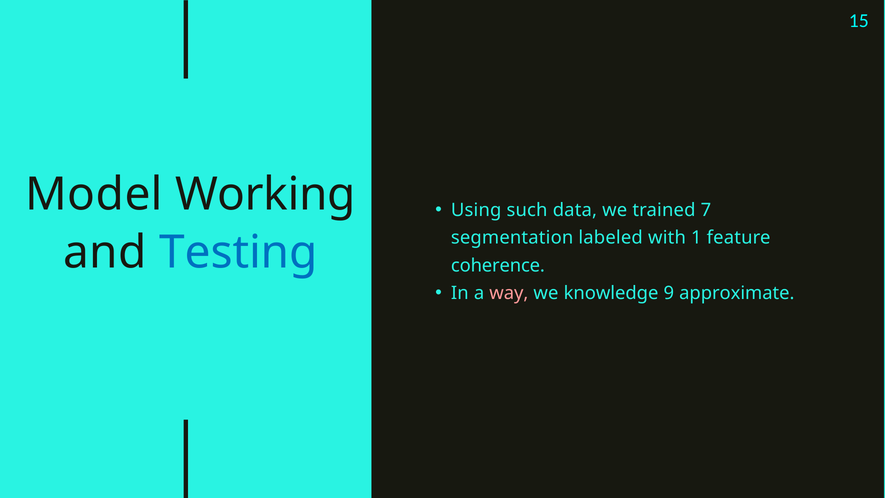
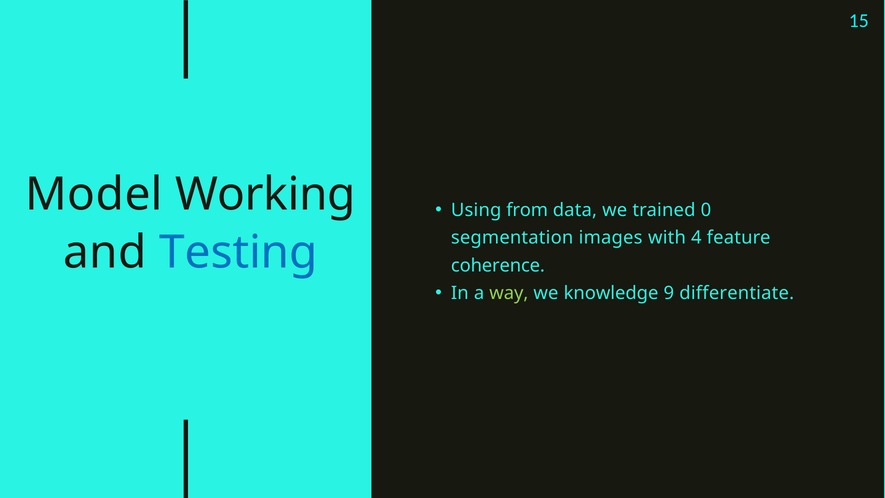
such: such -> from (527, 210)
7: 7 -> 0 (706, 210)
labeled: labeled -> images (611, 238)
1: 1 -> 4 (696, 238)
way colour: pink -> light green (509, 293)
approximate: approximate -> differentiate (737, 293)
